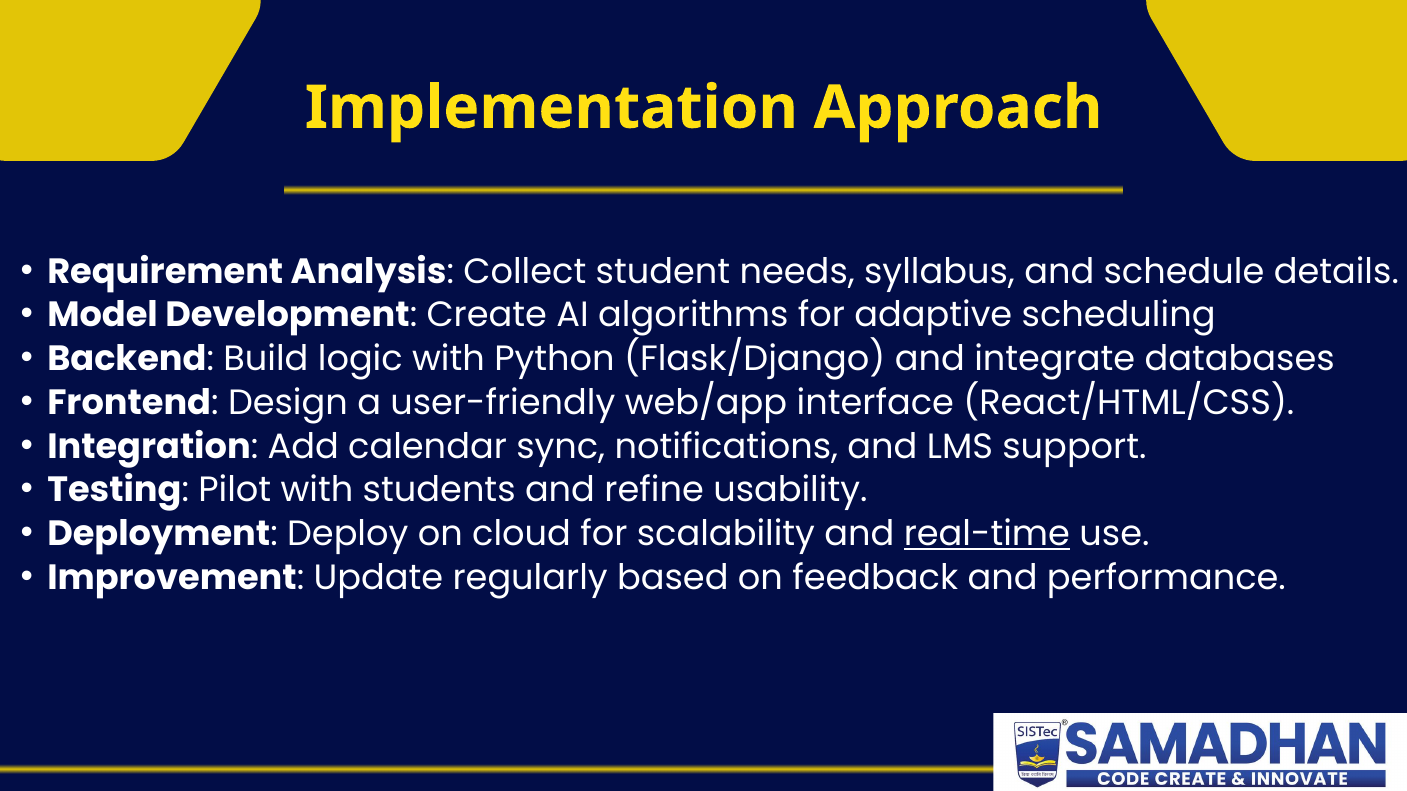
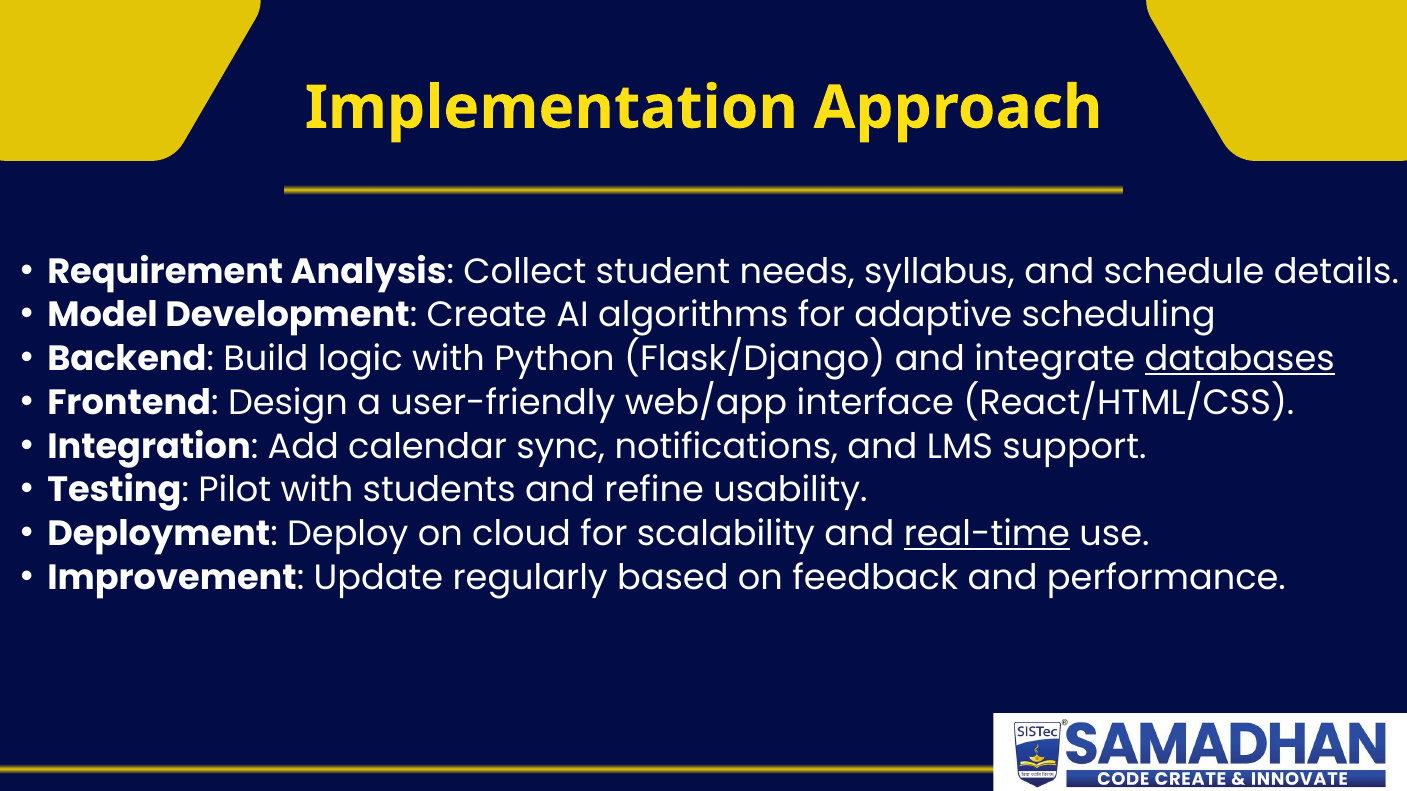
databases underline: none -> present (1240, 359)
